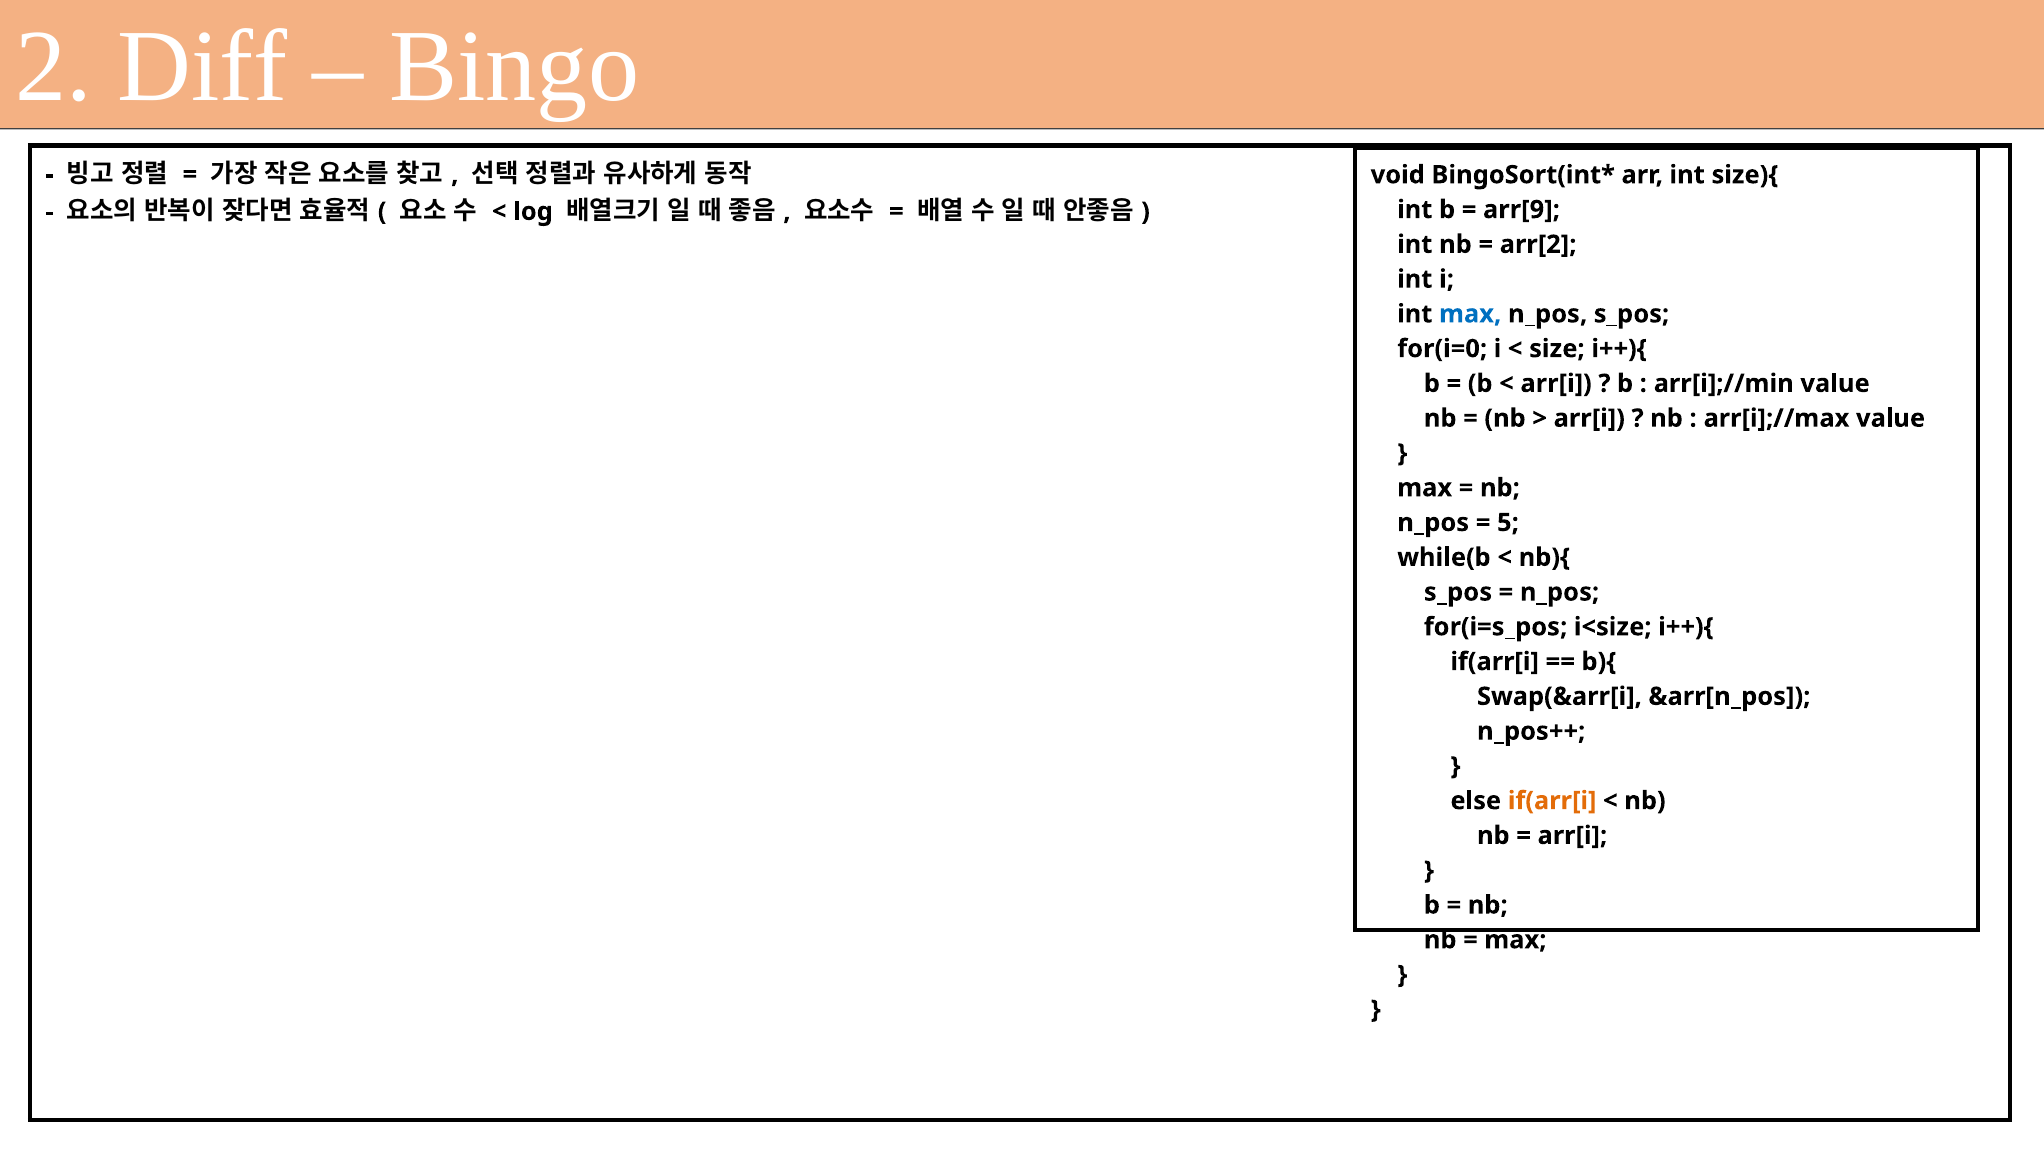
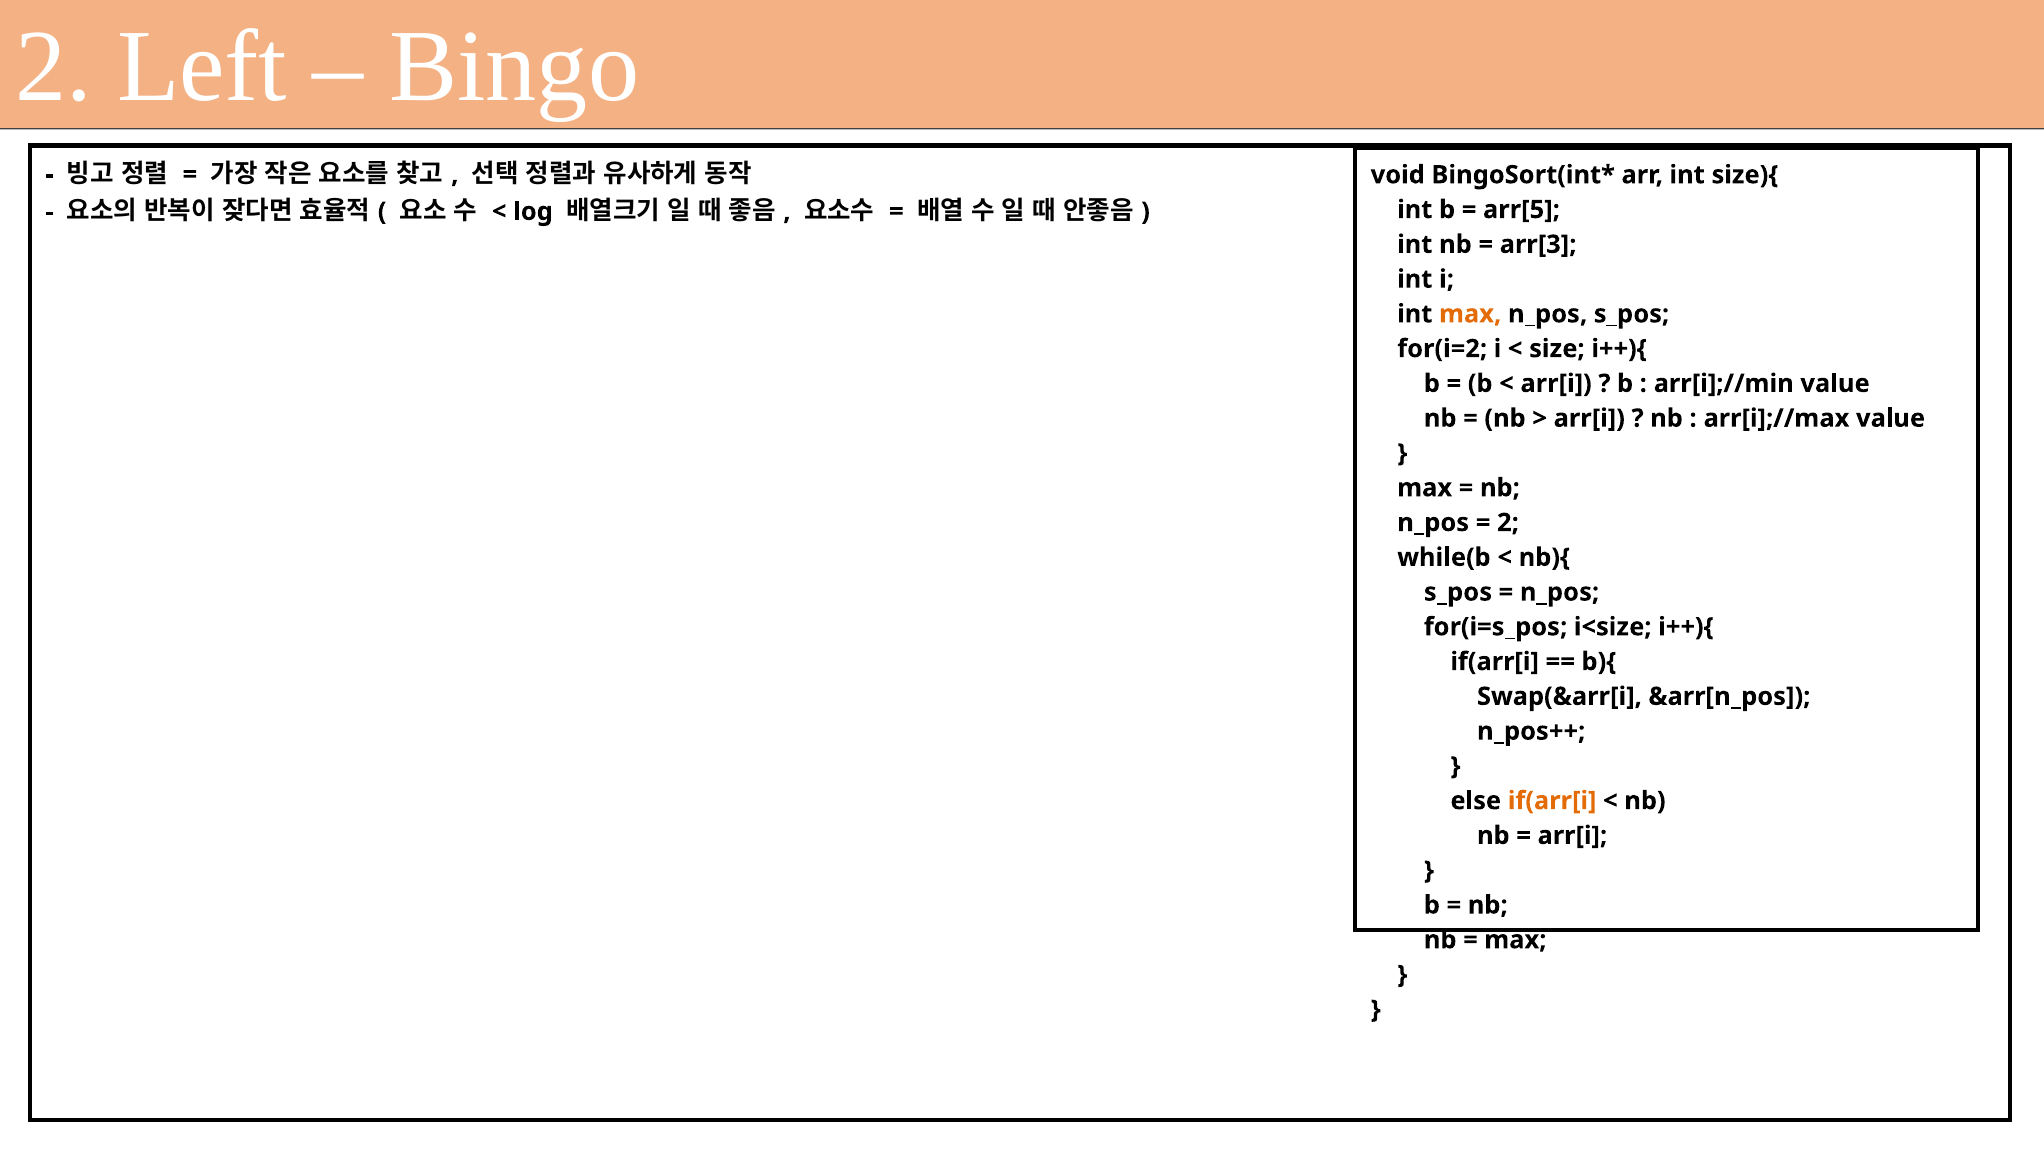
Diff: Diff -> Left (202, 66)
arr[9: arr[9 -> arr[5 (1521, 210)
arr[2: arr[2 -> arr[3 (1538, 244)
max colour: blue -> orange (1470, 314)
for(i=0: for(i=0 -> for(i=2 (1442, 349)
5: 5 -> 2 (1508, 523)
